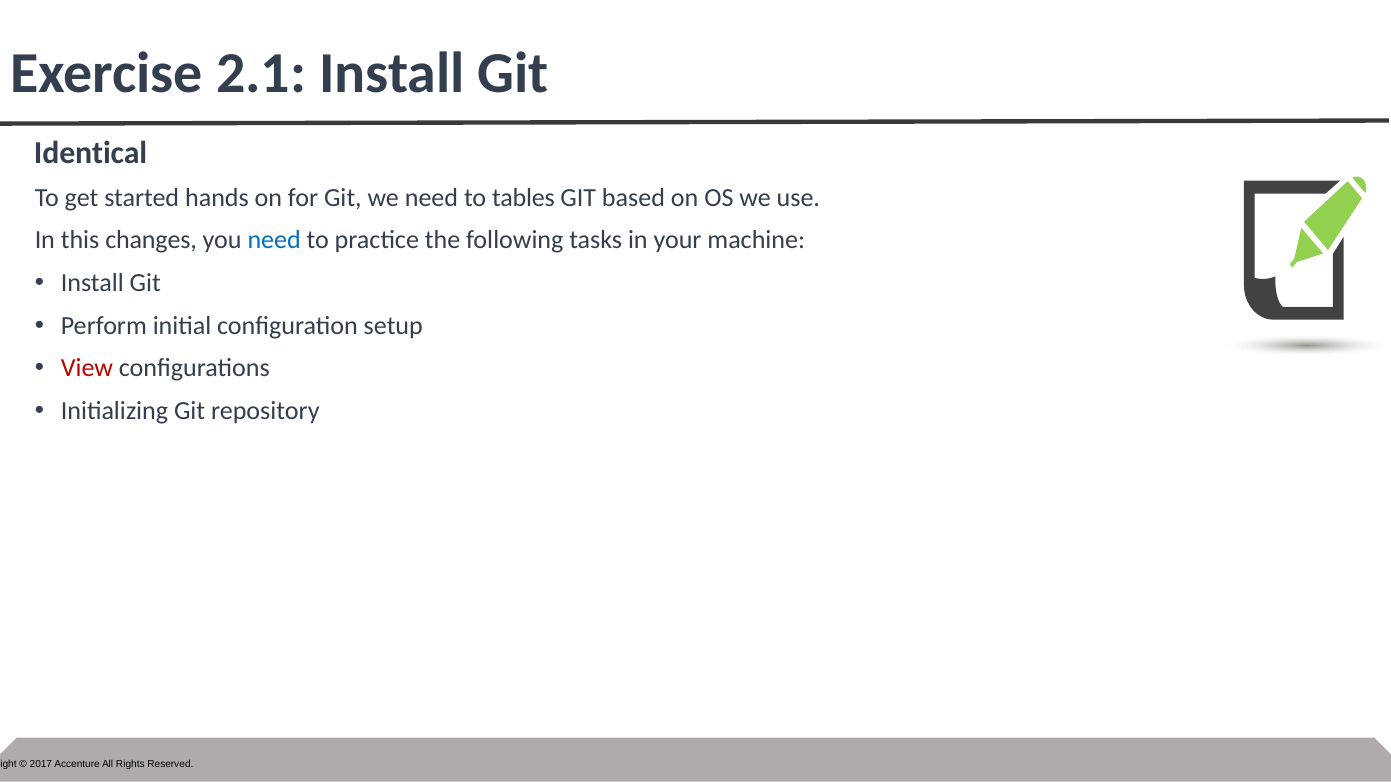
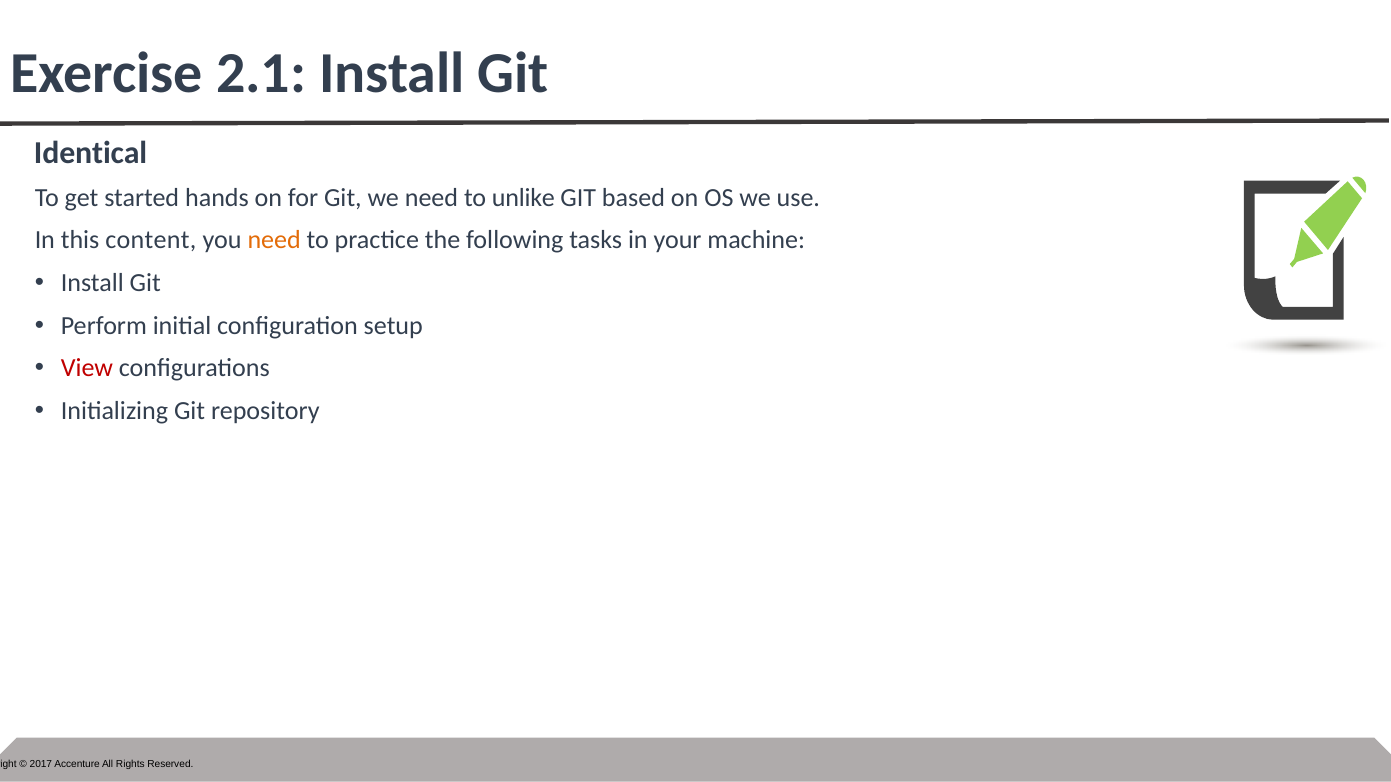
tables: tables -> unlike (523, 198)
changes: changes -> content (151, 240)
need colour: blue -> orange (274, 240)
